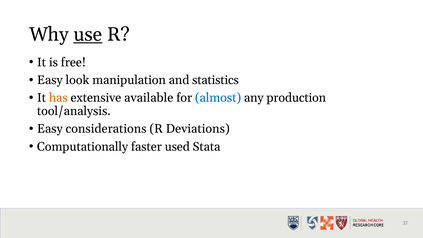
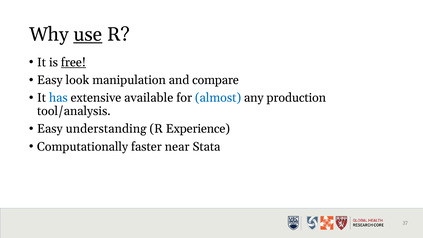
free underline: none -> present (73, 62)
statistics: statistics -> compare (215, 80)
has colour: orange -> blue (58, 98)
considerations: considerations -> understanding (106, 129)
Deviations: Deviations -> Experience (198, 129)
used: used -> near (177, 147)
